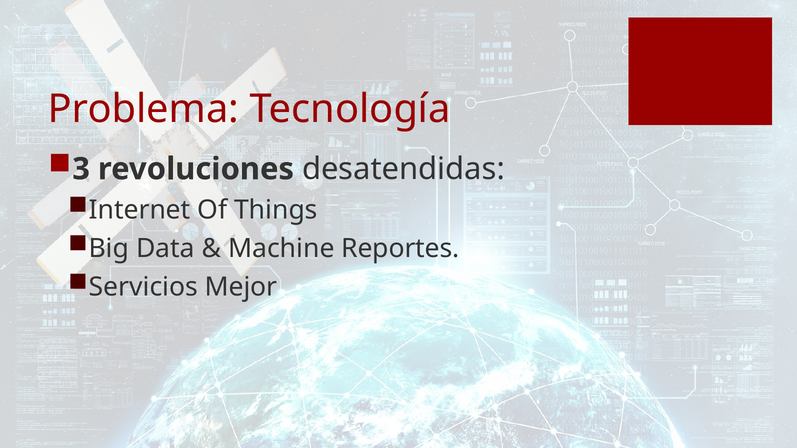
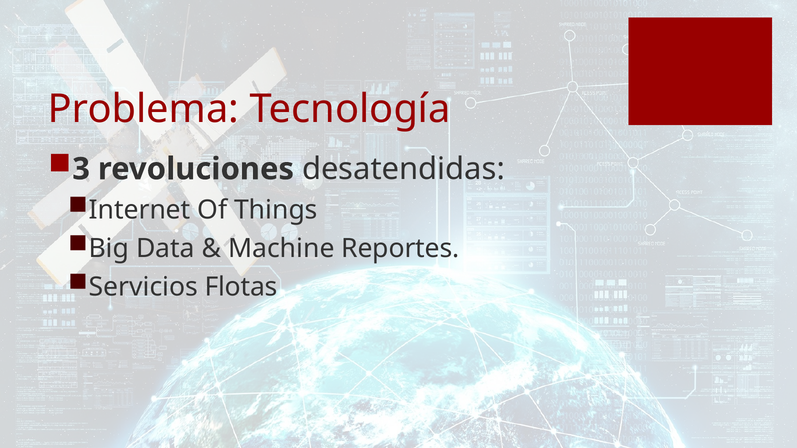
Mejor: Mejor -> Flotas (241, 287)
